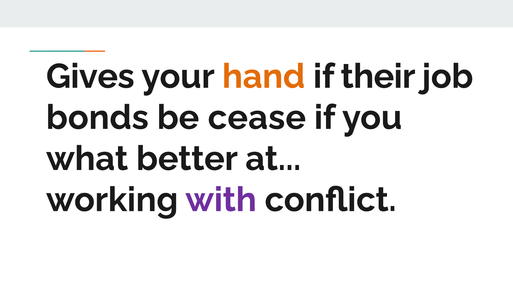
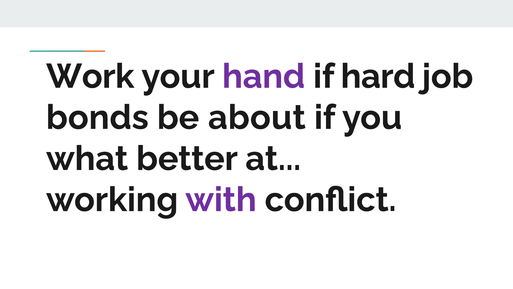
Gives: Gives -> Work (90, 76)
hand colour: orange -> purple (264, 76)
their: their -> hard (378, 76)
cease: cease -> about (257, 117)
